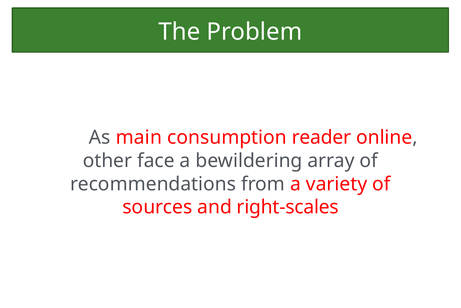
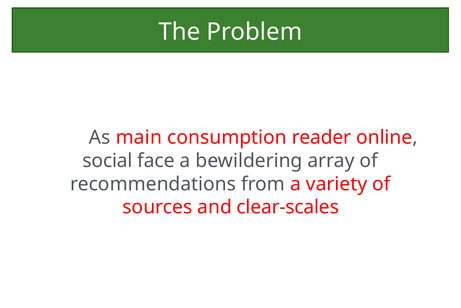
other: other -> social (108, 160)
right-scales: right-scales -> clear-scales (288, 207)
